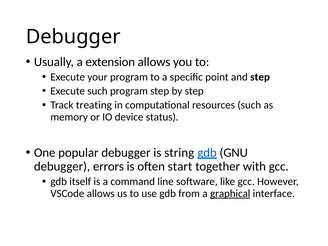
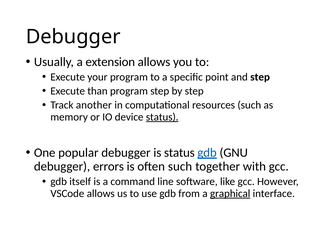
Execute such: such -> than (97, 91)
treating: treating -> another (94, 105)
status underline: none -> present (162, 117)
is string: string -> status (179, 153)
often start: start -> such (180, 167)
